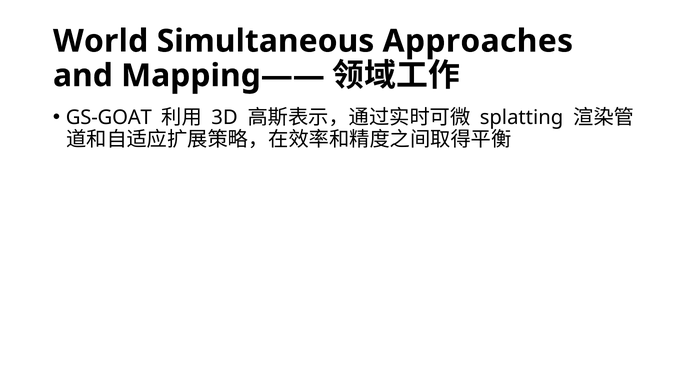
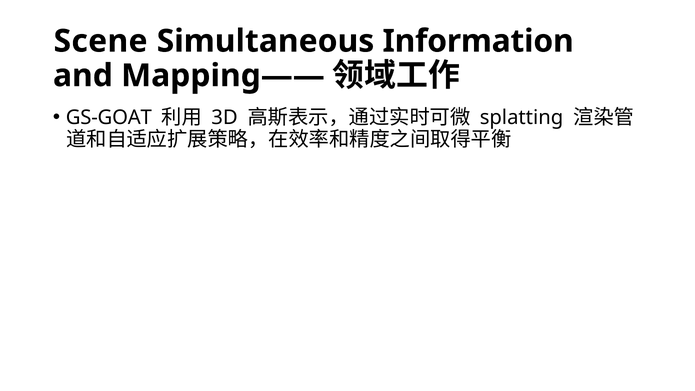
World: World -> Scene (101, 41)
Approaches: Approaches -> Information (478, 41)
